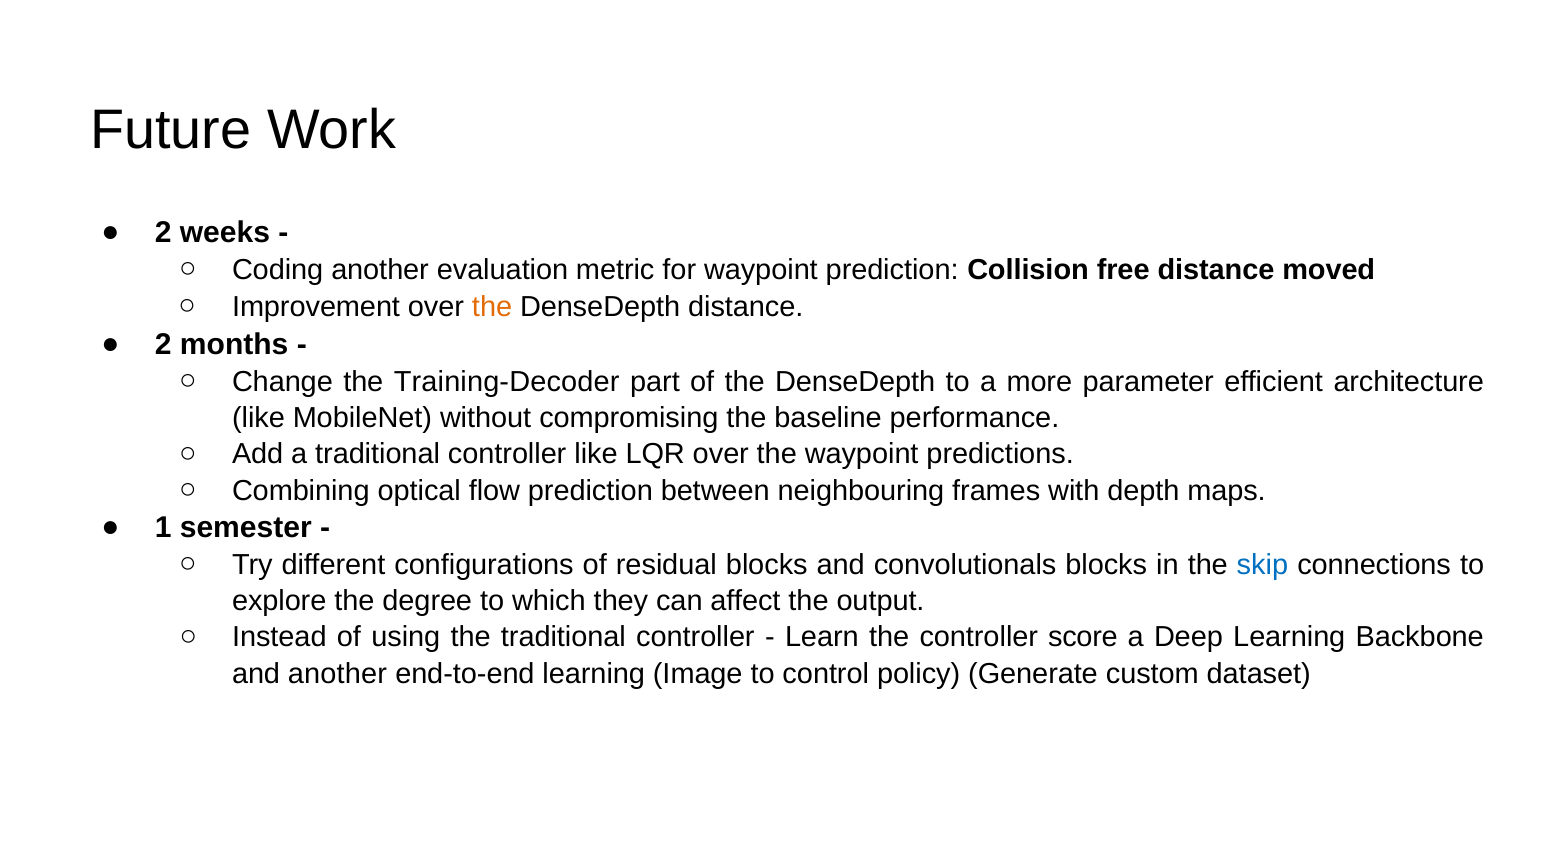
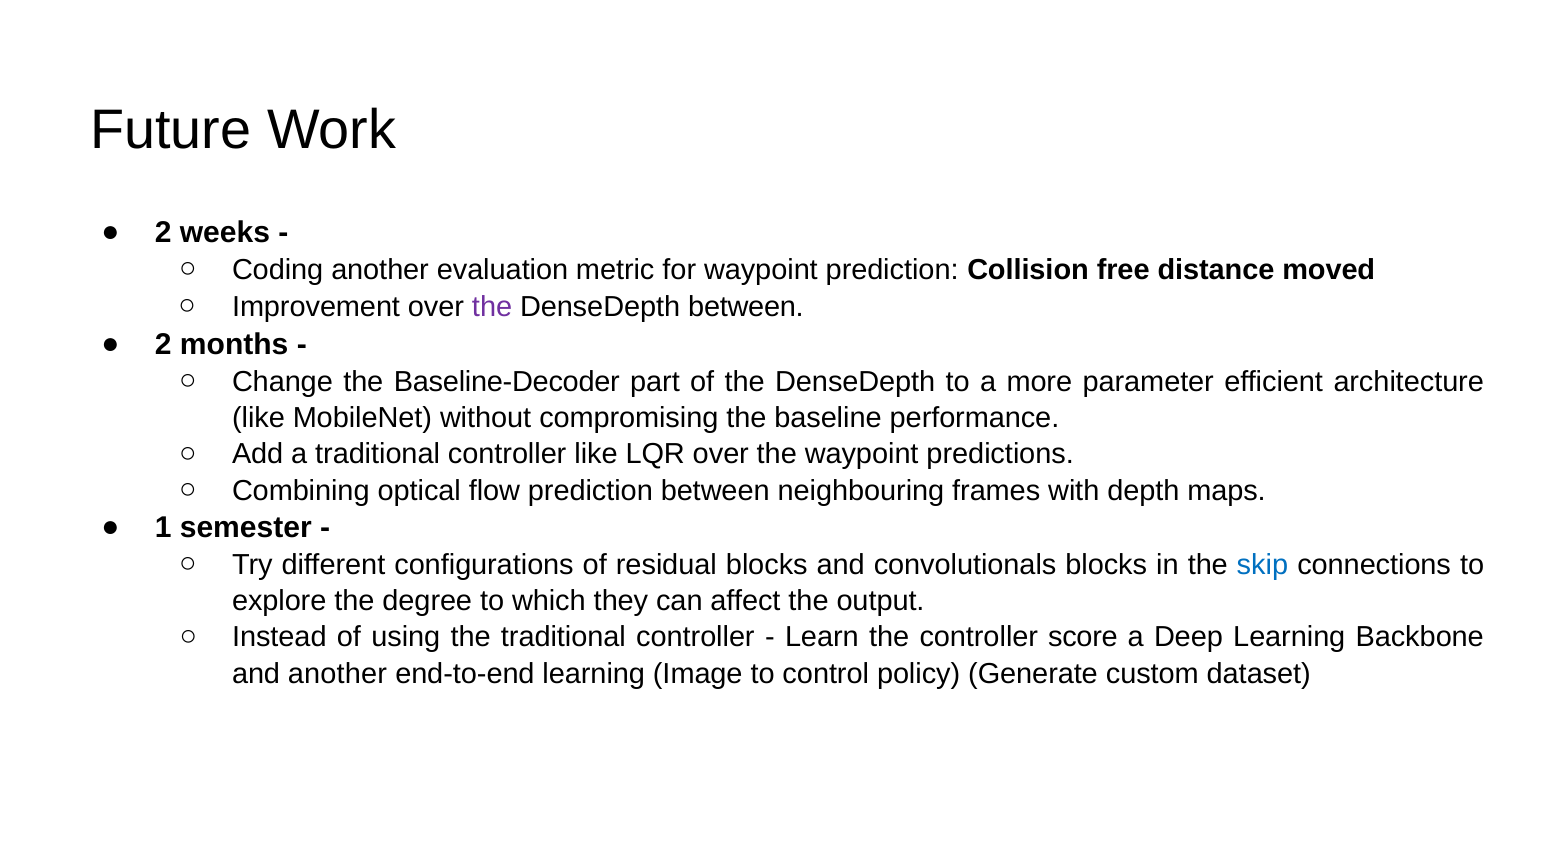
the colour: orange -> purple (492, 308)
DenseDepth distance: distance -> between (746, 308)
Training-Decoder: Training-Decoder -> Baseline-Decoder (507, 382)
